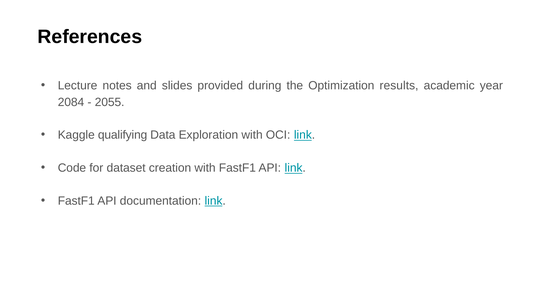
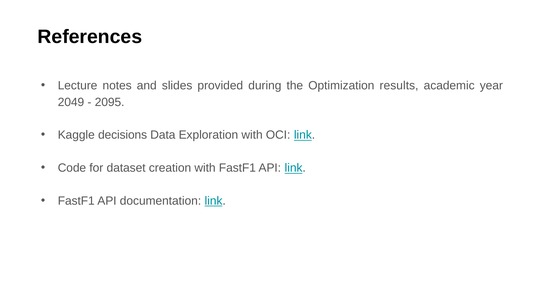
2084: 2084 -> 2049 (71, 102)
2055: 2055 -> 2095 (110, 102)
qualifying: qualifying -> decisions (123, 135)
